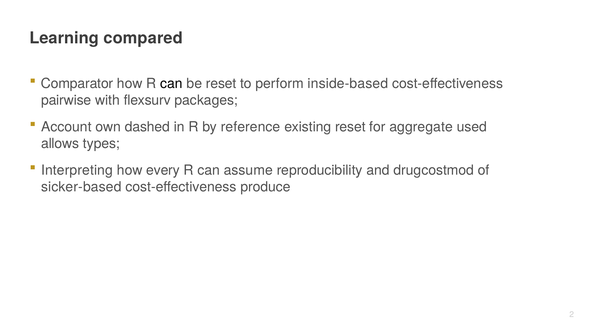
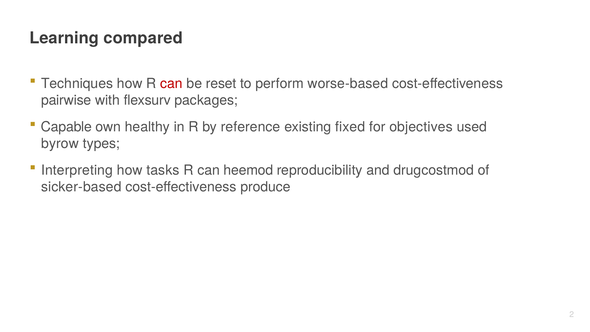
Comparator: Comparator -> Techniques (77, 84)
can colour: black -> red (171, 84)
inside-based: inside-based -> worse-based (348, 84)
Account: Account -> Capable (66, 127)
dashed: dashed -> healthy (147, 127)
existing reset: reset -> fixed (350, 127)
aggregate: aggregate -> objectives (421, 127)
allows: allows -> byrow (60, 144)
every: every -> tasks (163, 170)
assume: assume -> heemod (248, 170)
